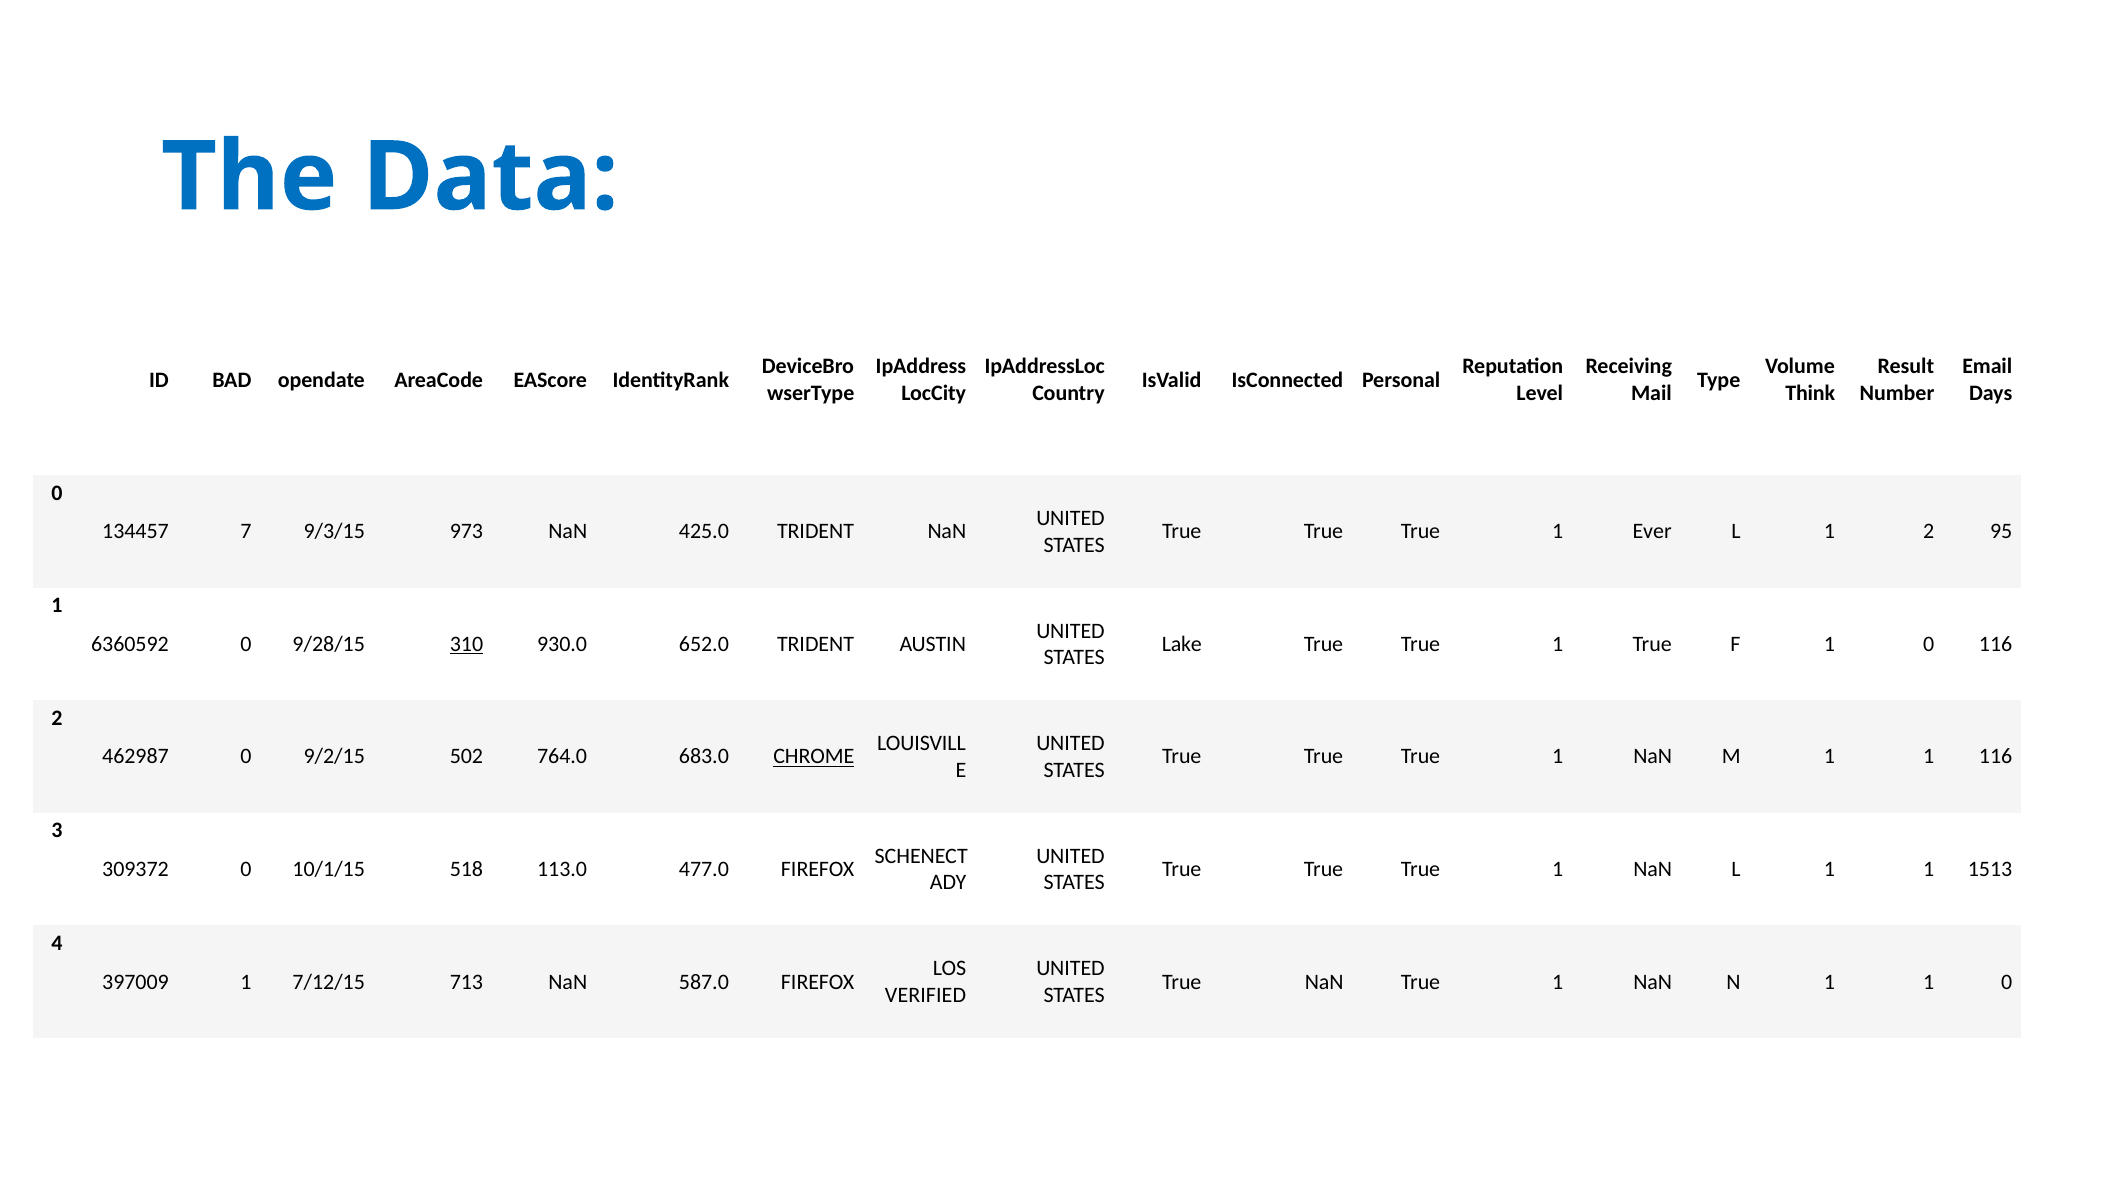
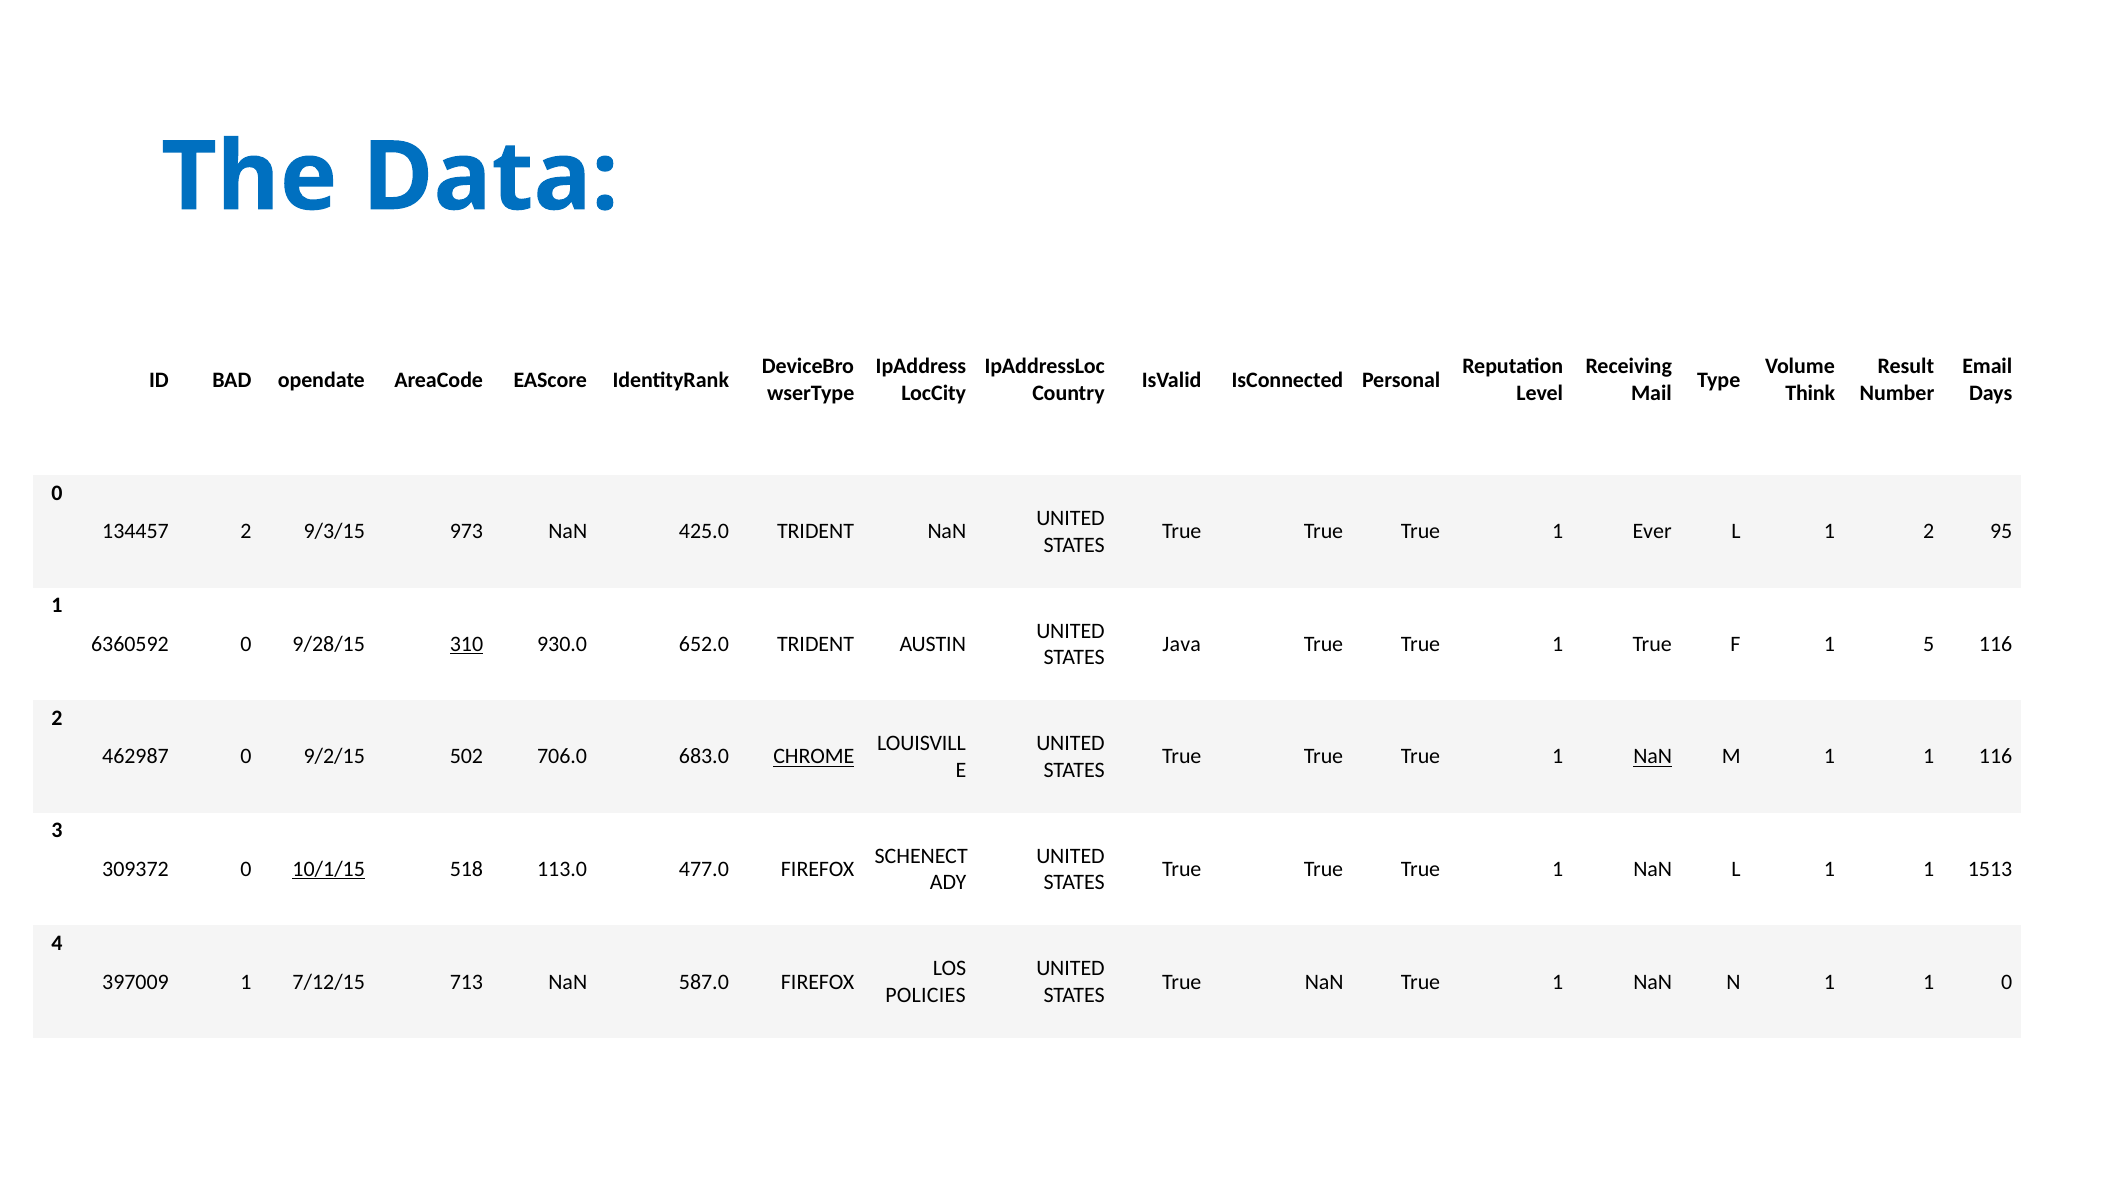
134457 7: 7 -> 2 (246, 531)
Lake: Lake -> Java (1182, 644)
F 1 0: 0 -> 5 (1929, 644)
764.0: 764.0 -> 706.0 (562, 757)
NaN underline: none -> present (1653, 757)
10/1/15 underline: none -> present (329, 869)
VERIFIED: VERIFIED -> POLICIES (925, 995)
